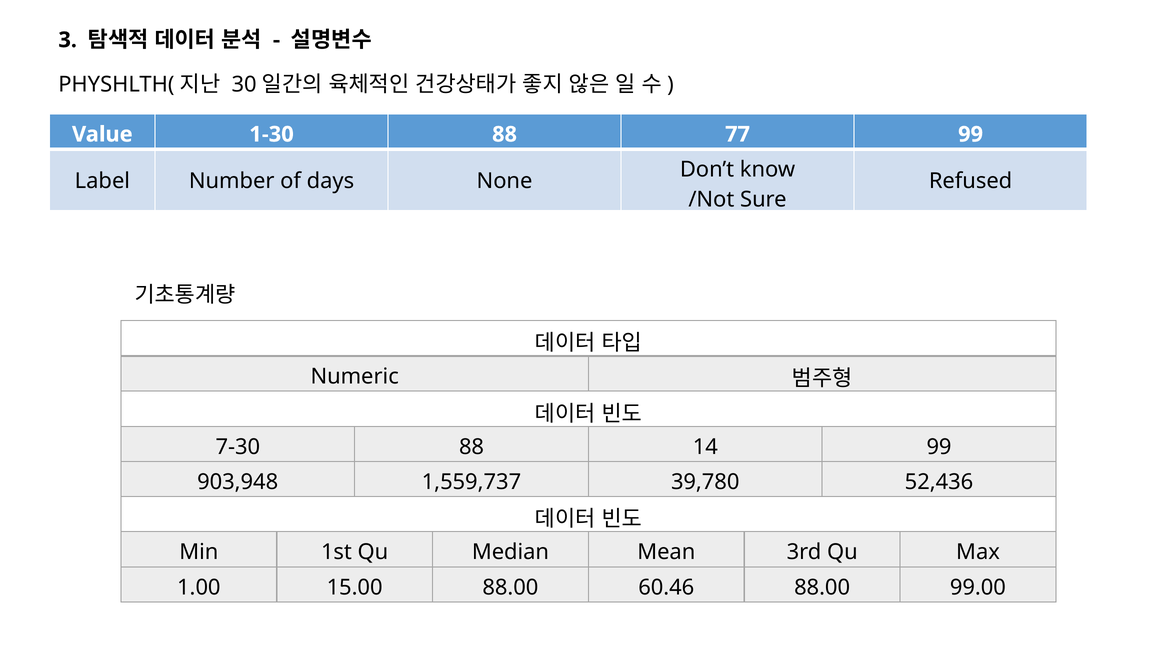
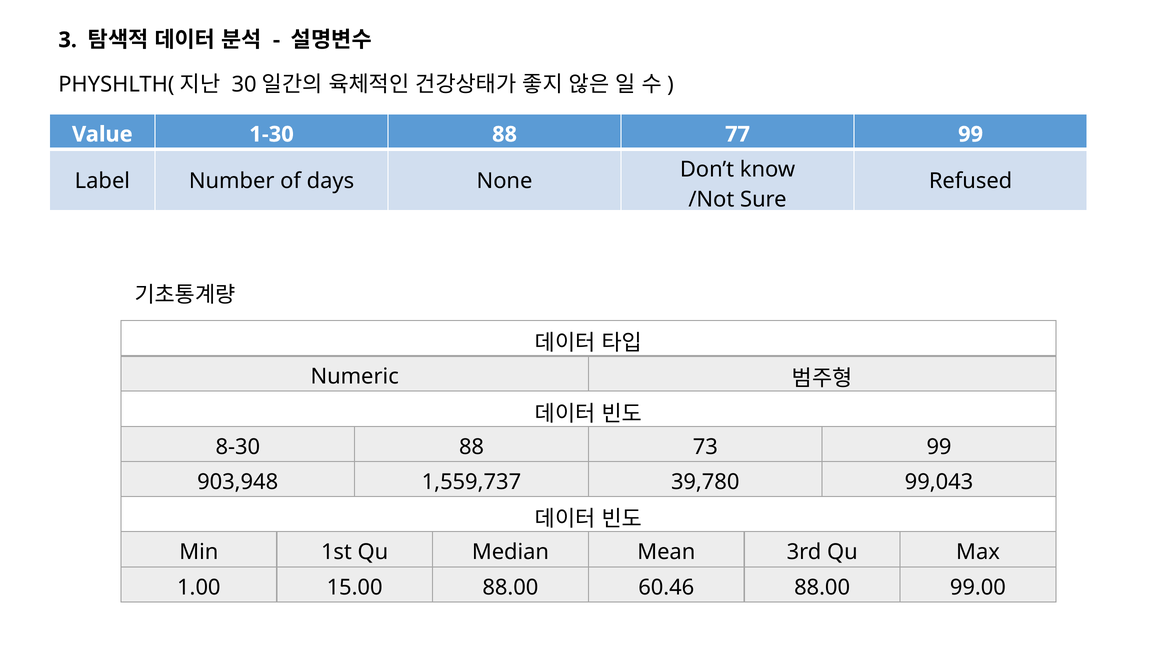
7-30: 7-30 -> 8-30 (238, 447)
14: 14 -> 73 (705, 447)
52,436: 52,436 -> 99,043 (939, 482)
